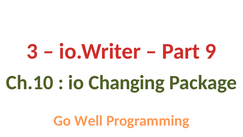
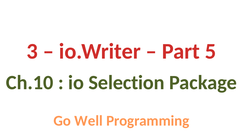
9: 9 -> 5 (211, 51)
Changing: Changing -> Selection (127, 82)
